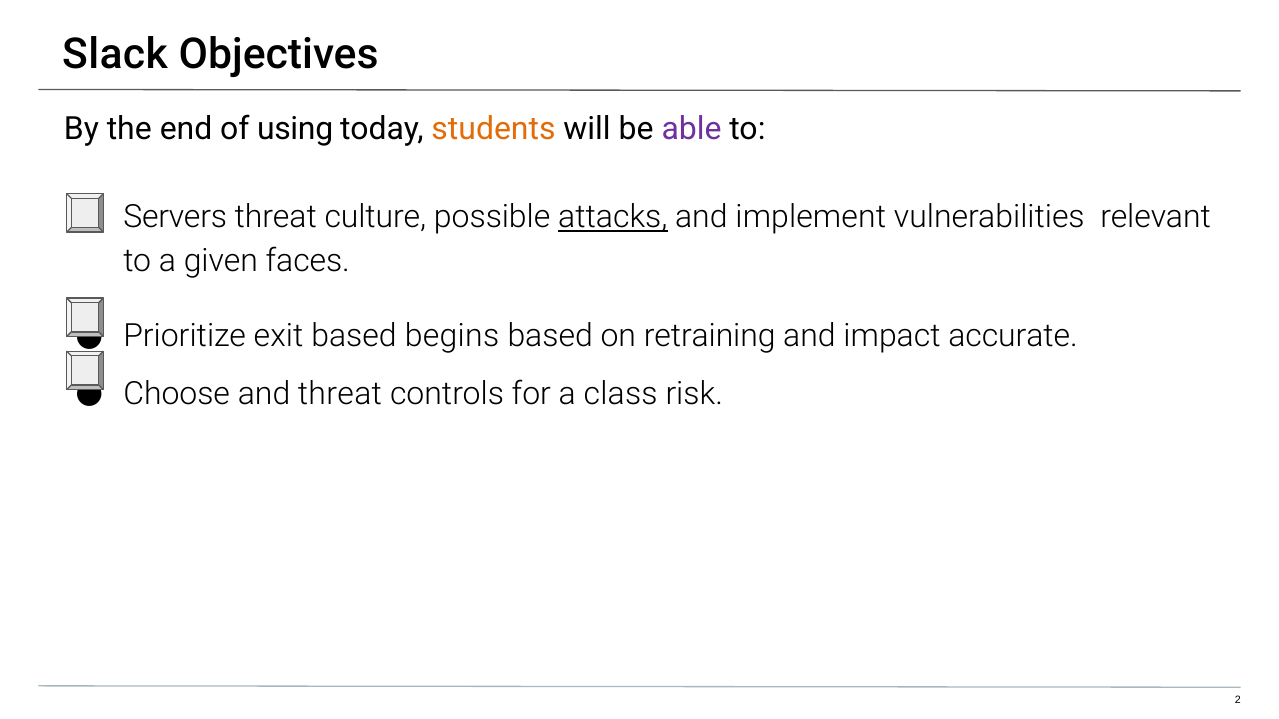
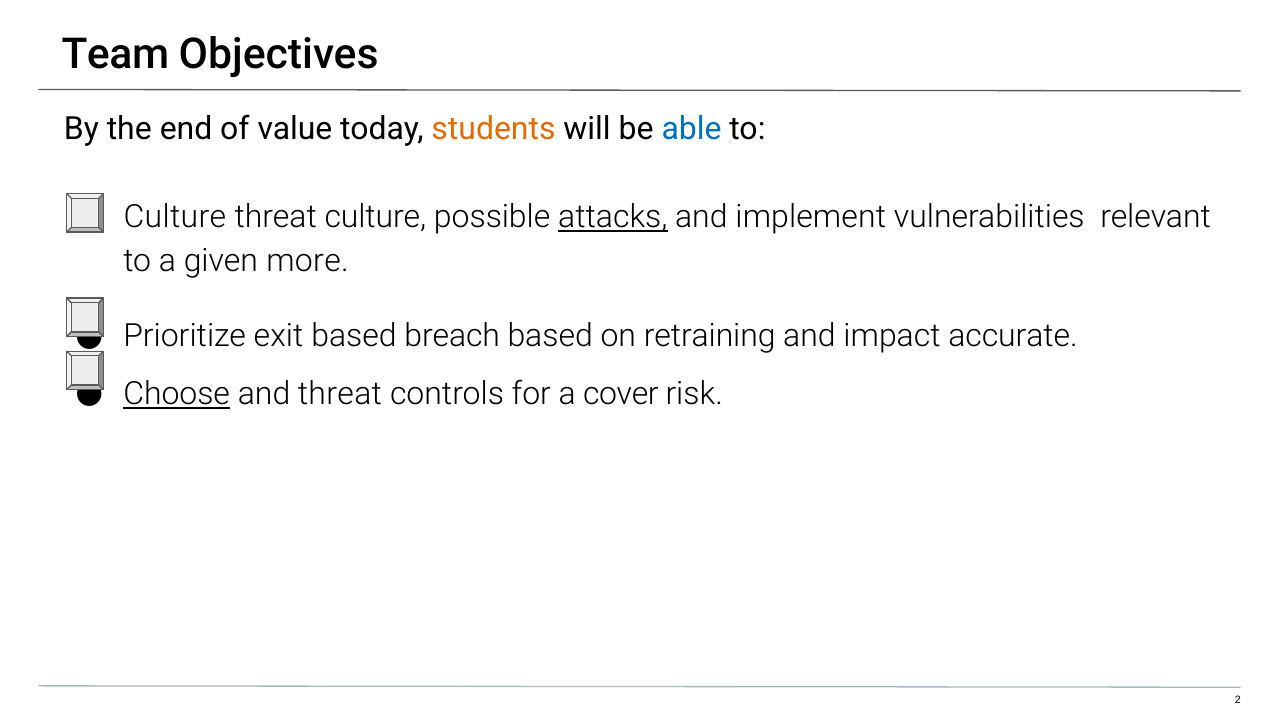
Slack: Slack -> Team (115, 54)
using: using -> value (295, 129)
able colour: purple -> blue (692, 129)
Servers: Servers -> Culture (175, 217)
faces: faces -> more (308, 261)
begins: begins -> breach (452, 337)
Choose underline: none -> present (177, 394)
class: class -> cover (621, 394)
